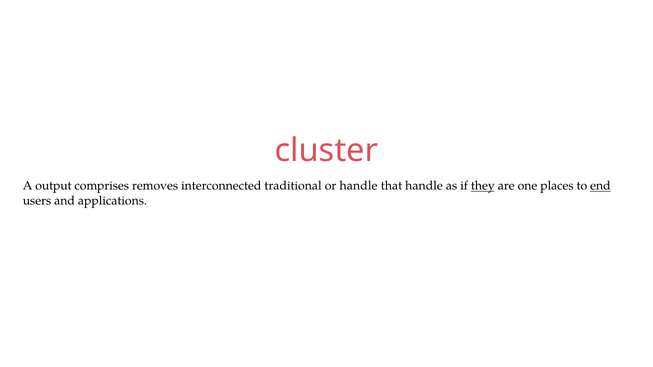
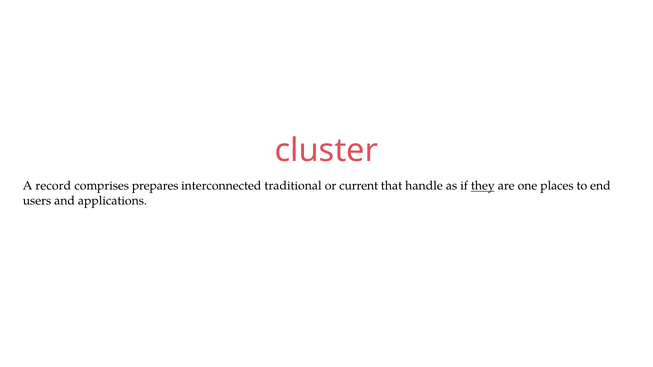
output: output -> record (53, 186)
removes: removes -> prepares (155, 186)
or handle: handle -> current (359, 186)
end underline: present -> none (600, 186)
